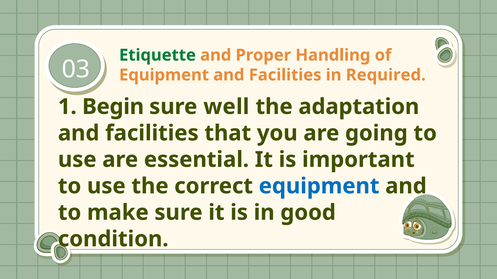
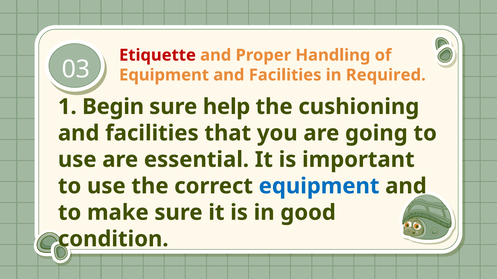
Etiquette colour: green -> red (157, 55)
well: well -> help (227, 107)
adaptation: adaptation -> cushioning (359, 107)
